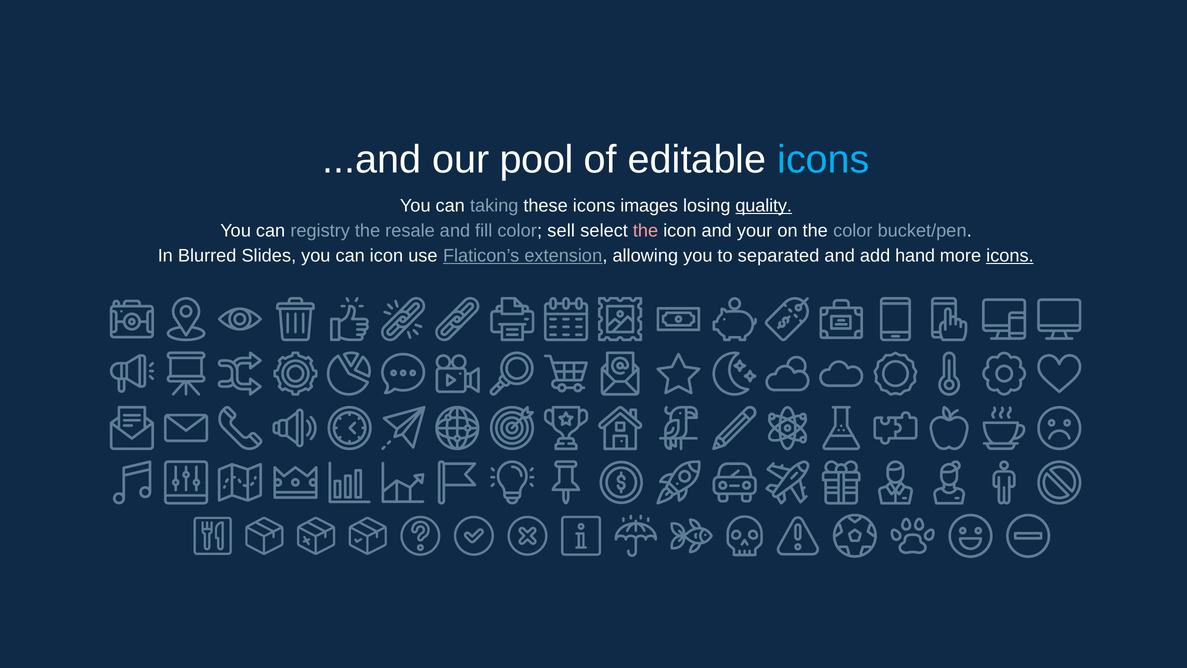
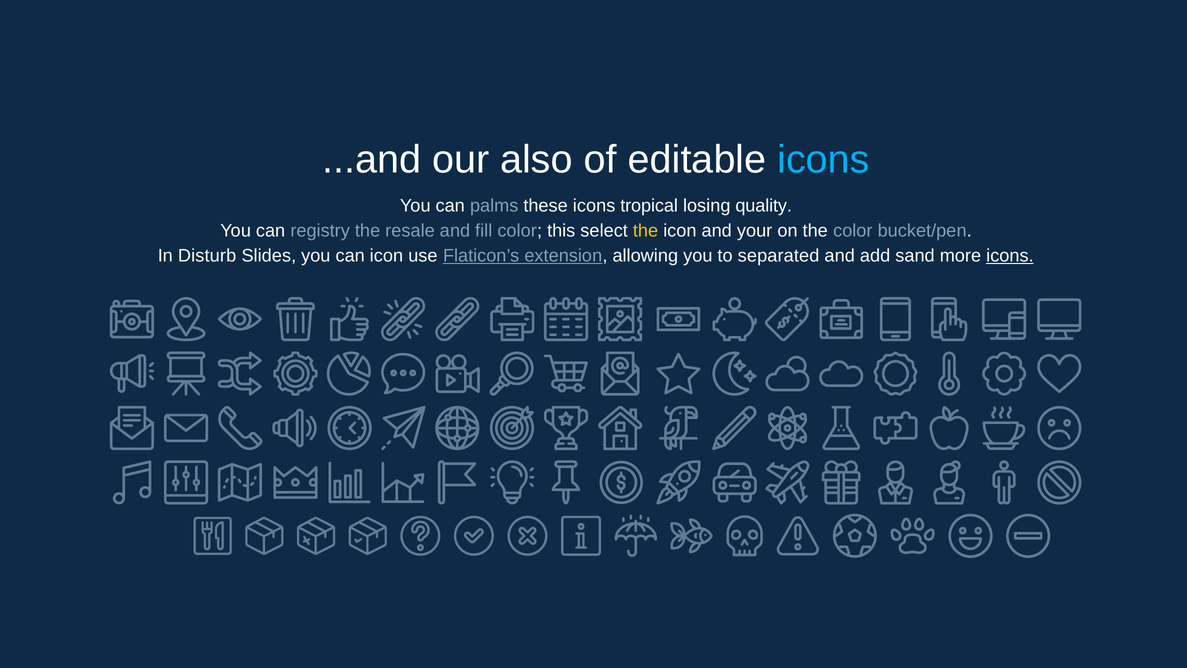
pool: pool -> also (536, 160)
taking: taking -> palms (494, 206)
images: images -> tropical (649, 206)
quality underline: present -> none (764, 206)
sell: sell -> this (561, 231)
the colour: pink -> yellow (646, 231)
Blurred: Blurred -> Disturb (207, 256)
hand: hand -> sand (915, 256)
